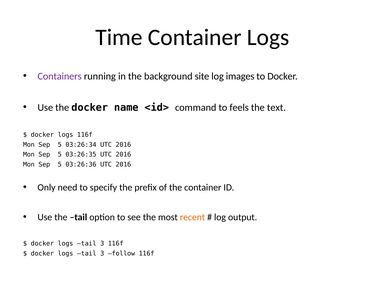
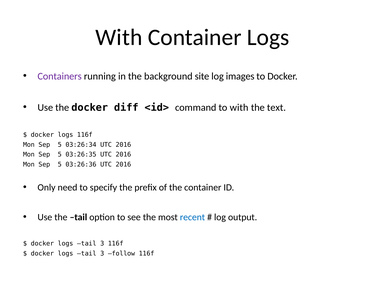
Time: Time -> With (119, 37)
name: name -> diff (126, 107)
to feels: feels -> with (239, 107)
recent colour: orange -> blue (192, 217)
